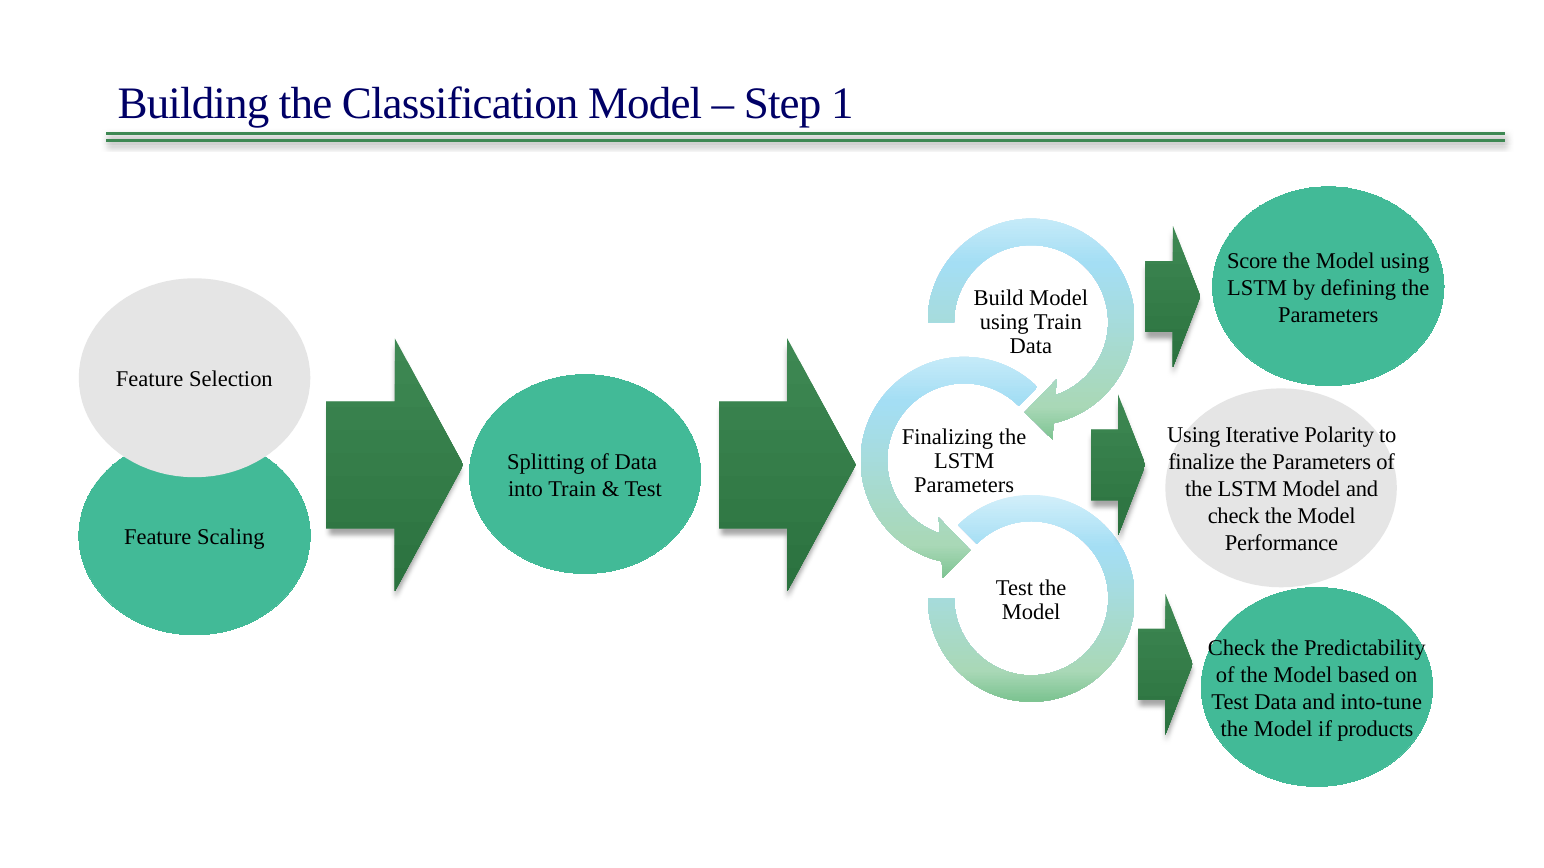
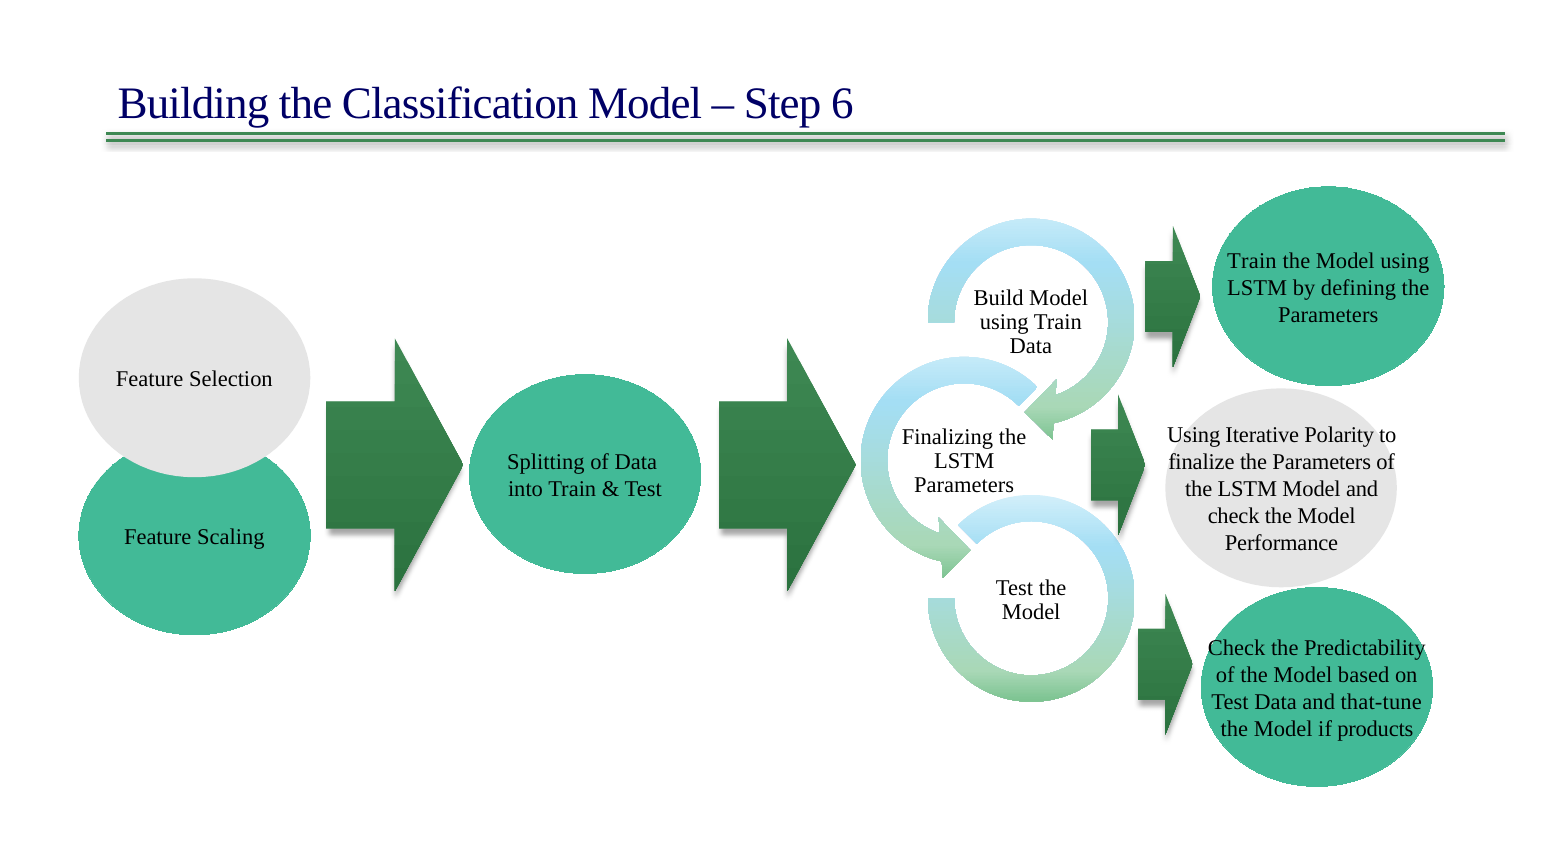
1: 1 -> 6 (842, 104)
Score: Score -> Train (1252, 261)
into-tune: into-tune -> that-tune (1381, 702)
